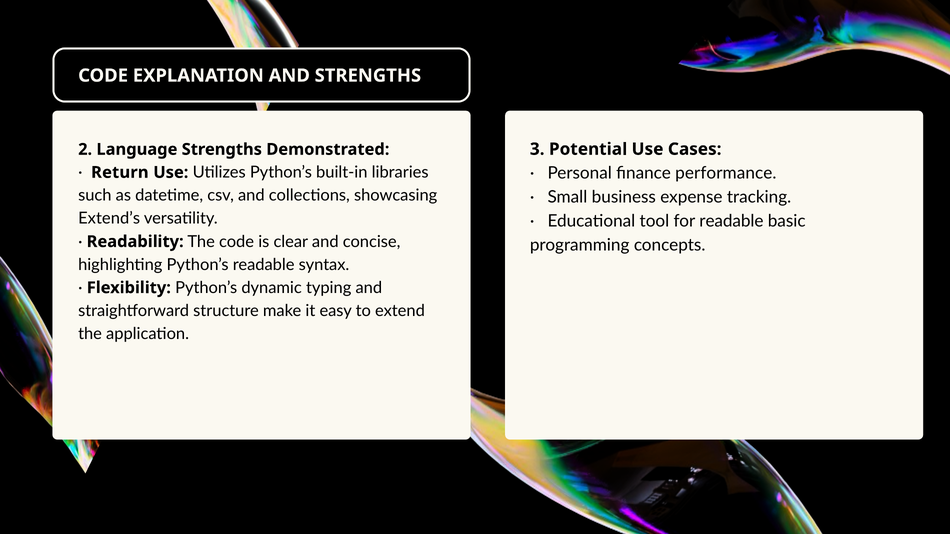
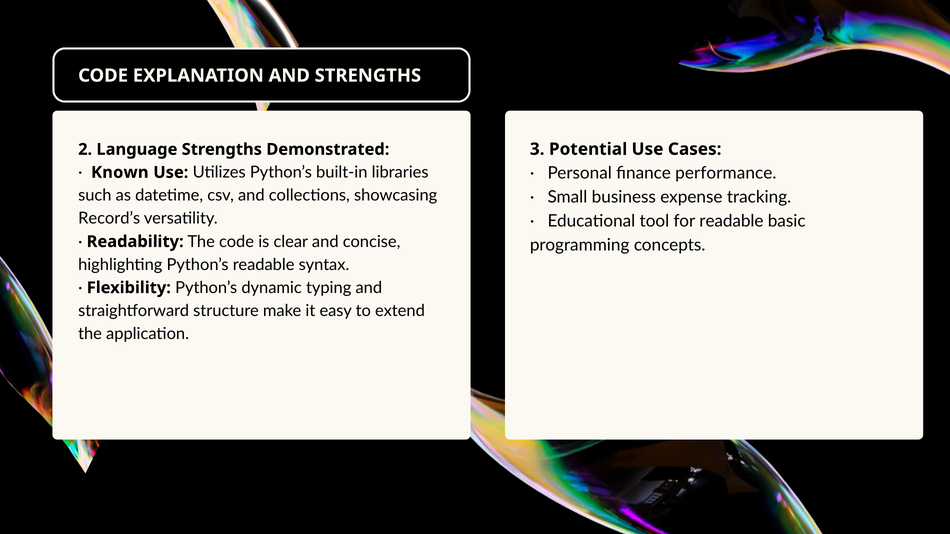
Return: Return -> Known (120, 173)
Extend’s: Extend’s -> Record’s (109, 219)
